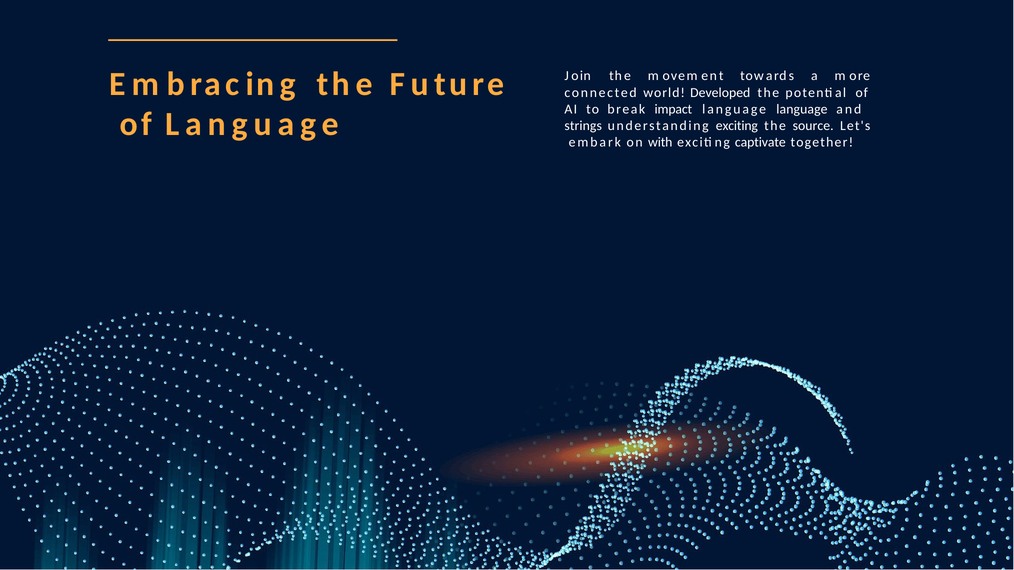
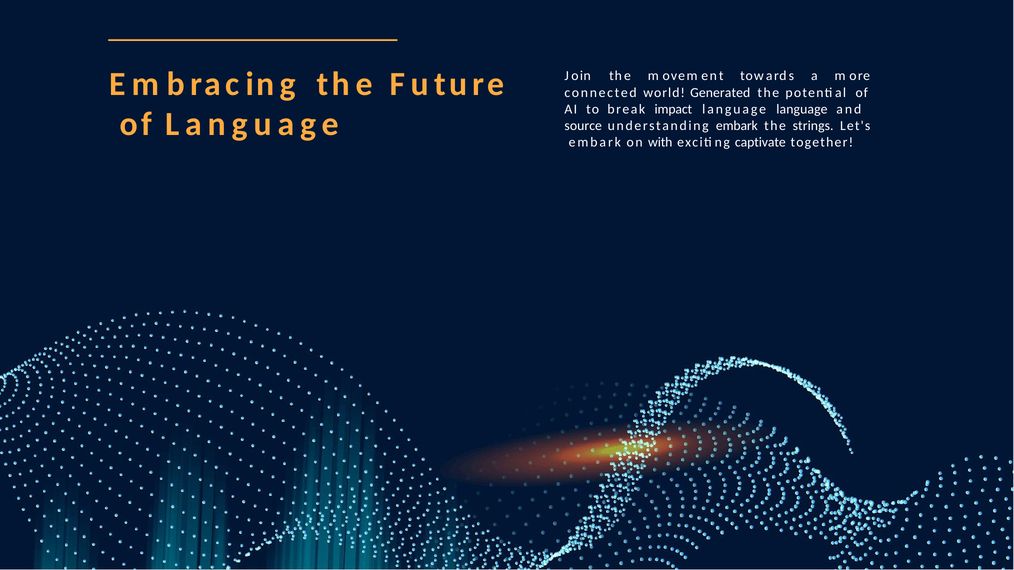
Developed: Developed -> Generated (720, 93)
strings: strings -> source (583, 126)
understanding exciting: exciting -> embark (737, 126)
source: source -> strings (813, 126)
